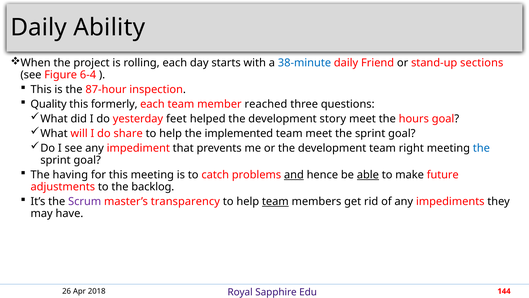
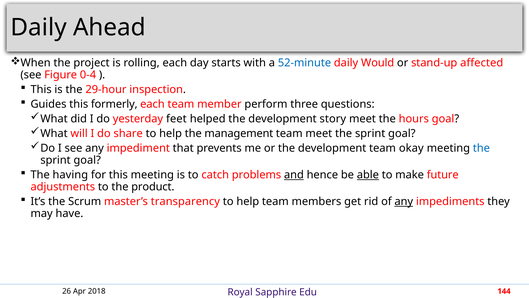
Ability: Ability -> Ahead (109, 28)
38-minute: 38-minute -> 52-minute (304, 63)
Friend: Friend -> Would (378, 63)
sections: sections -> affected (482, 63)
6-4: 6-4 -> 0-4 (88, 75)
87-hour: 87-hour -> 29-hour (106, 89)
Quality: Quality -> Guides (49, 104)
reached: reached -> perform (266, 104)
implemented: implemented -> management (239, 133)
right: right -> okay (411, 148)
backlog: backlog -> product (153, 186)
Scrum colour: purple -> black (85, 201)
team underline: present -> none (275, 201)
any underline: none -> present (404, 201)
